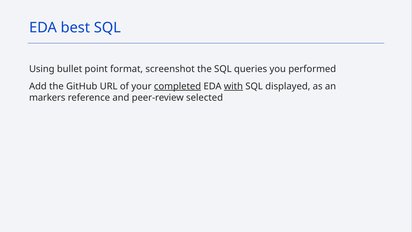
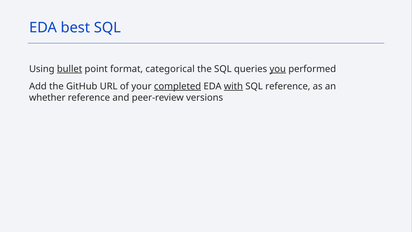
bullet underline: none -> present (70, 69)
screenshot: screenshot -> categorical (170, 69)
you underline: none -> present (278, 69)
SQL displayed: displayed -> reference (288, 86)
markers: markers -> whether (47, 98)
selected: selected -> versions (205, 98)
